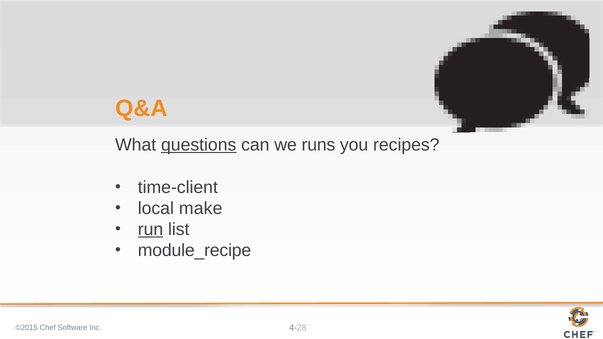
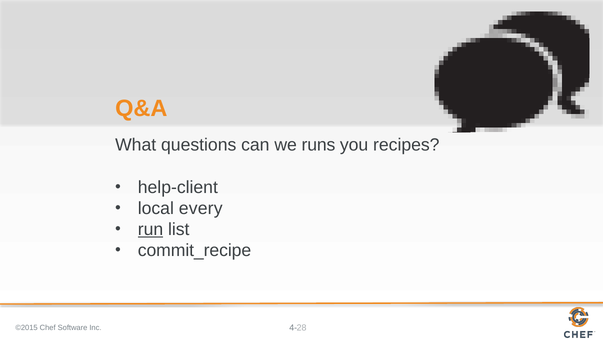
questions underline: present -> none (199, 145)
time-client: time-client -> help-client (178, 187)
make: make -> every (201, 209)
module_recipe: module_recipe -> commit_recipe (195, 251)
